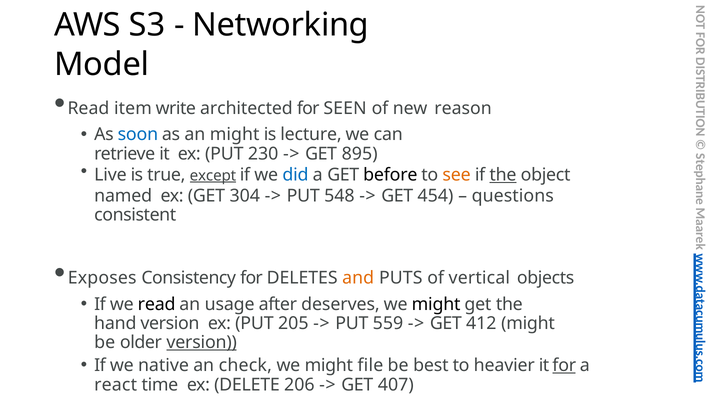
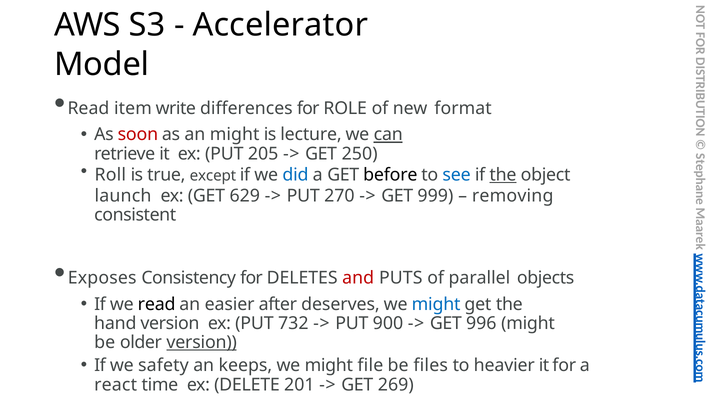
Networking: Networking -> Accelerator (280, 25)
architected: architected -> differences (246, 108)
SEEN: SEEN -> ROLE (345, 108)
reason: reason -> format (463, 108)
soon colour: blue -> red (138, 135)
can underline: none -> present (388, 135)
230: 230 -> 205 (263, 154)
895: 895 -> 250 (360, 154)
Live: Live -> Roll (110, 175)
except underline: present -> none (213, 176)
see colour: orange -> blue (457, 175)
named: named -> launch (123, 196)
304: 304 -> 629 (245, 196)
548: 548 -> 270 (339, 196)
454: 454 -> 999 (435, 196)
questions: questions -> removing (513, 196)
and colour: orange -> red (358, 278)
vertical: vertical -> parallel (479, 278)
usage: usage -> easier (230, 304)
might colour: black -> blue (436, 304)
205: 205 -> 732 (293, 323)
559: 559 -> 900 (388, 323)
412: 412 -> 996 (481, 323)
native: native -> safety (163, 365)
check: check -> keeps (245, 365)
best: best -> files (431, 365)
for underline: present -> none (564, 365)
206: 206 -> 201 (299, 385)
407: 407 -> 269 (396, 385)
